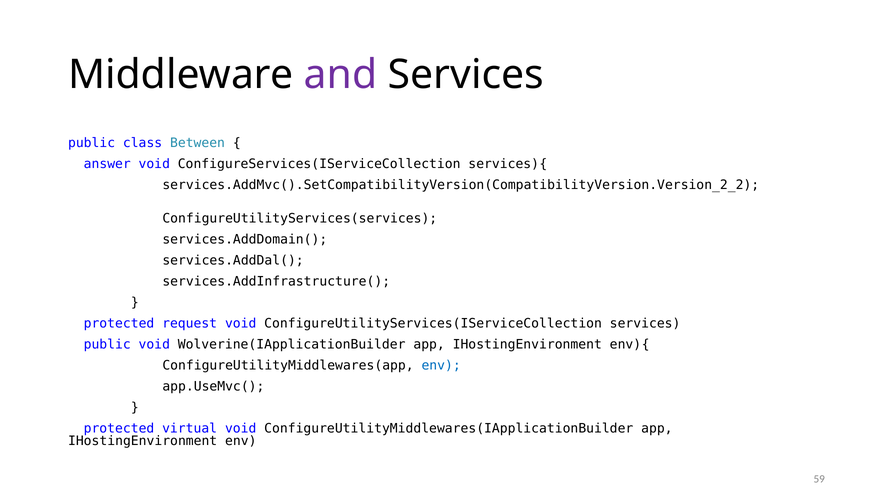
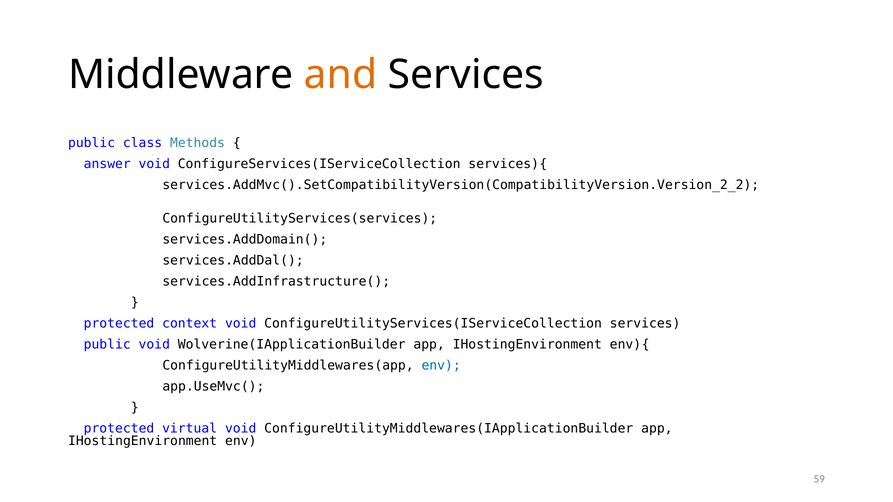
and colour: purple -> orange (341, 75)
Between: Between -> Methods (198, 143)
request: request -> context (190, 324)
